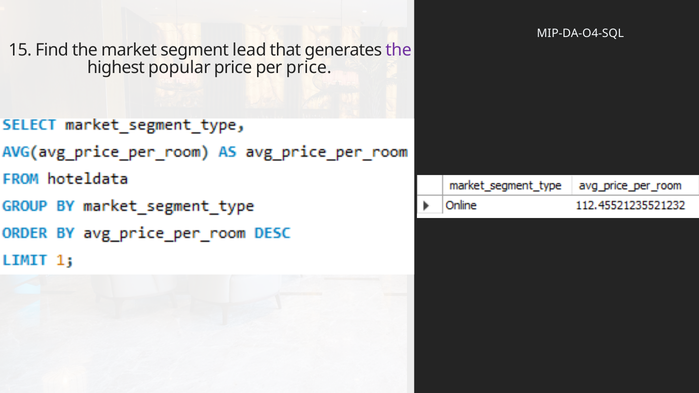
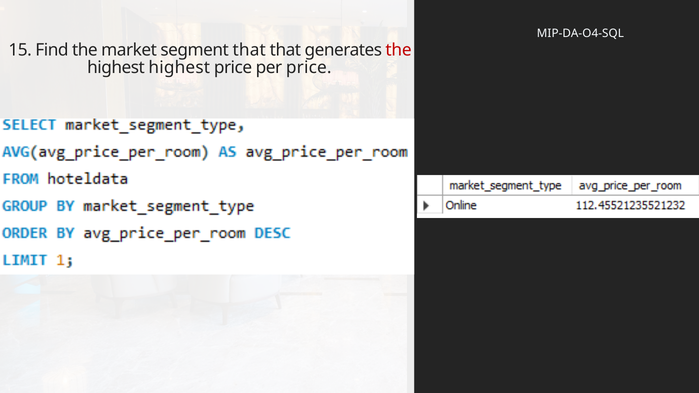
segment lead: lead -> that (249, 50)
the colour: purple -> red (399, 50)
highest popular: popular -> highest (179, 68)
